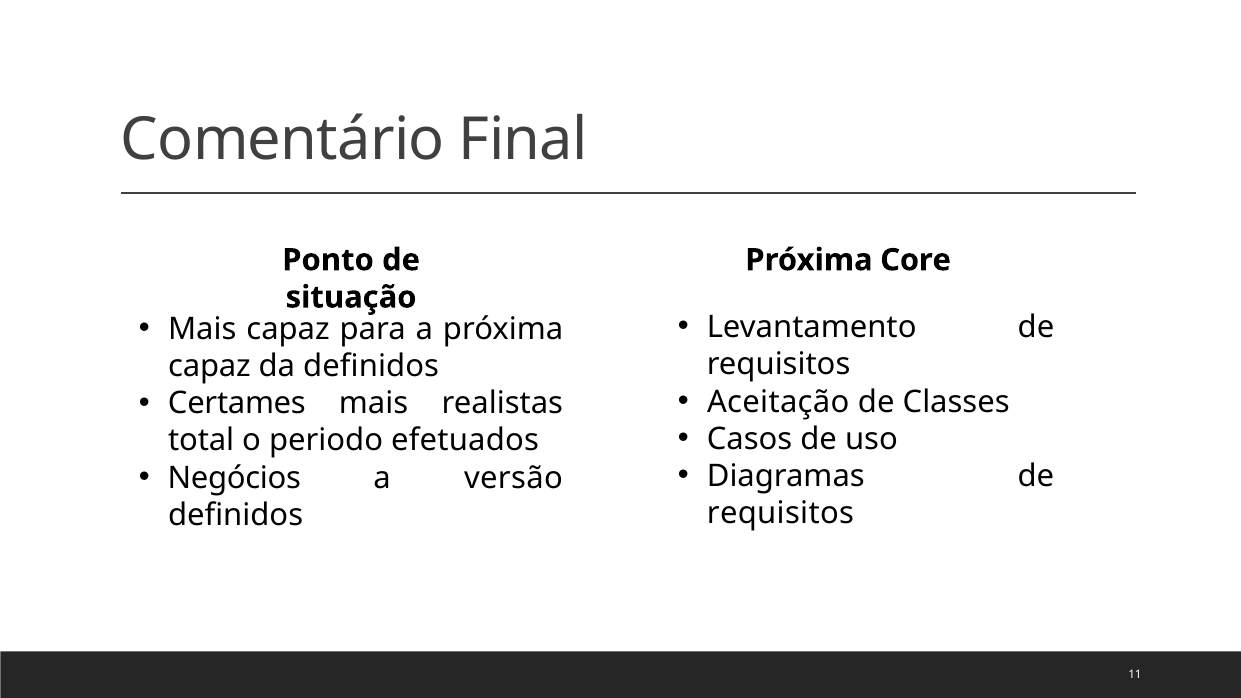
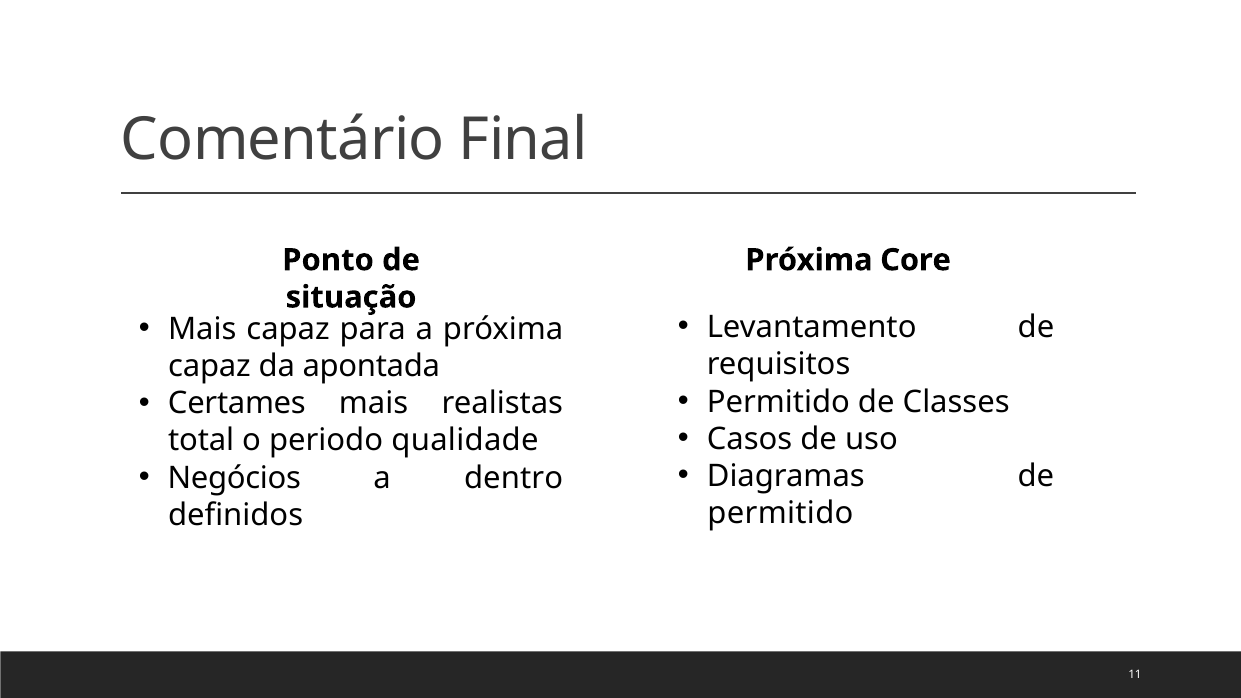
da definidos: definidos -> apontada (371, 366)
Aceitação: Aceitação -> Permitido (778, 402)
efetuados: efetuados -> qualidade (465, 441)
versão: versão -> dentro (514, 478)
requisitos: requisitos -> permitido (780, 514)
